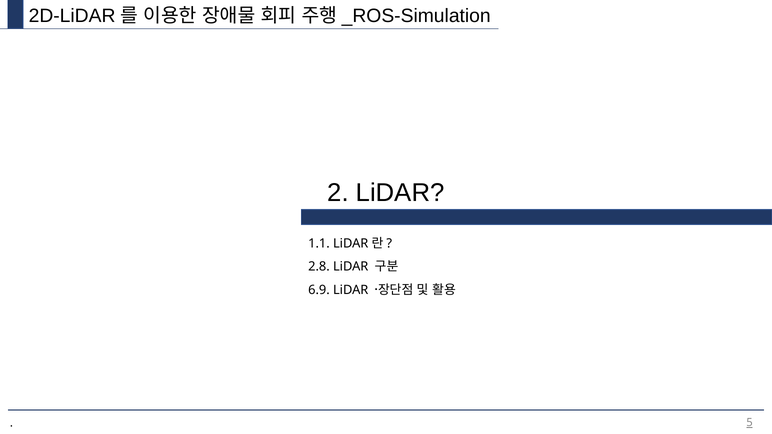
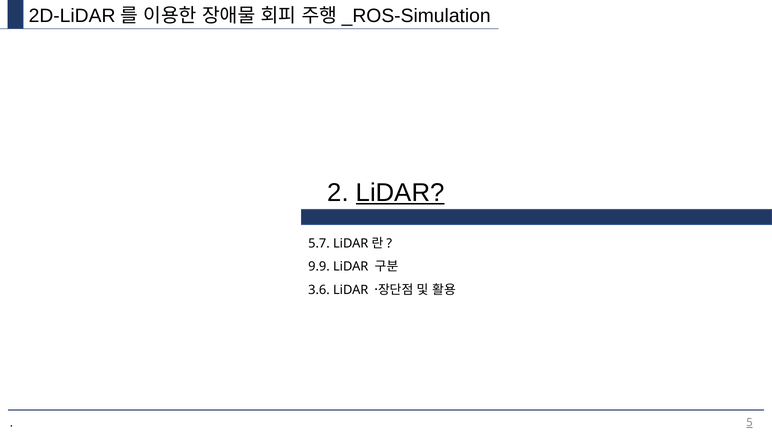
LiDAR underline: none -> present (400, 193)
1.1: 1.1 -> 5.7 (319, 244)
2.8: 2.8 -> 9.9 (319, 267)
6.9: 6.9 -> 3.6 (319, 290)
